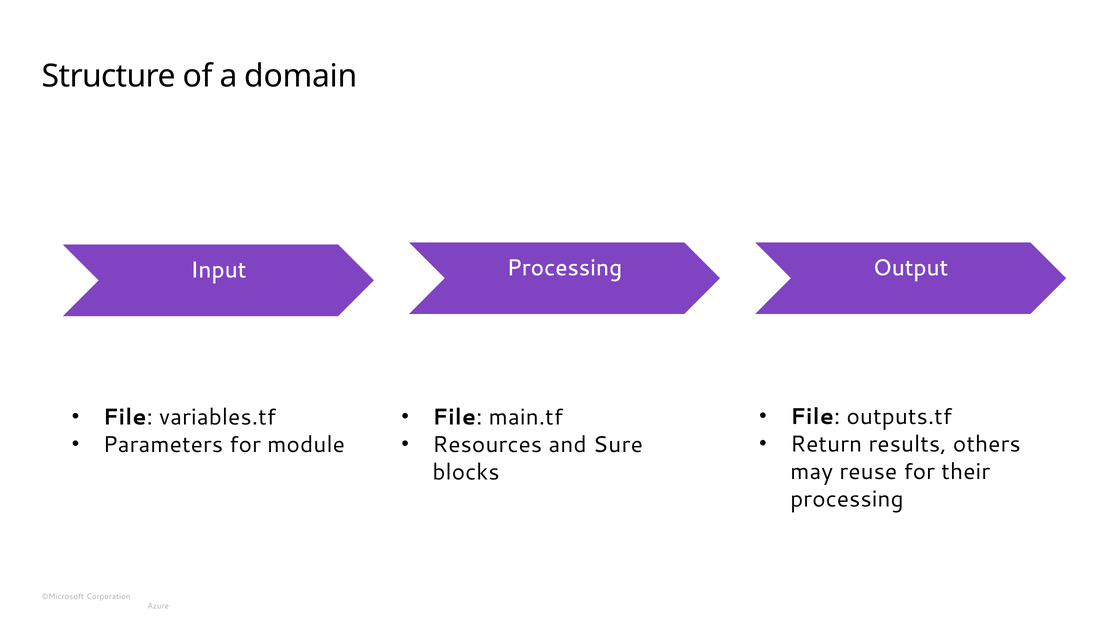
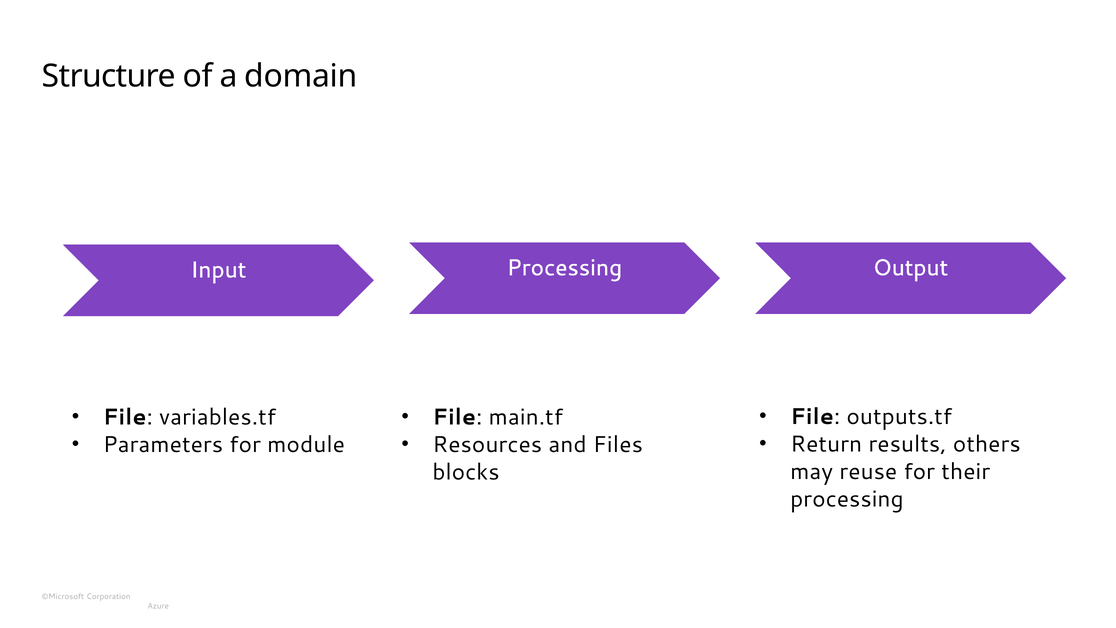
Sure: Sure -> Files (618, 444)
